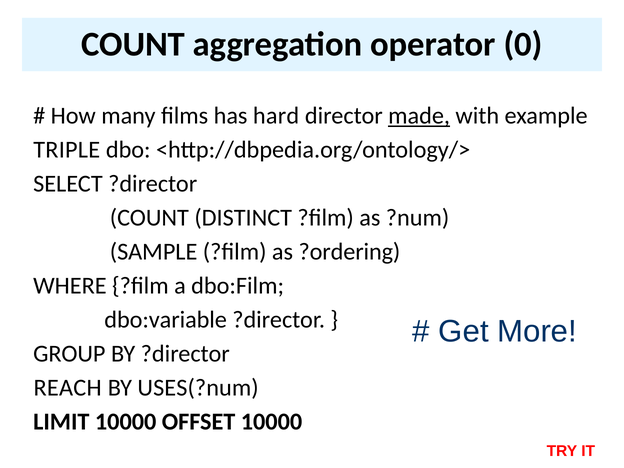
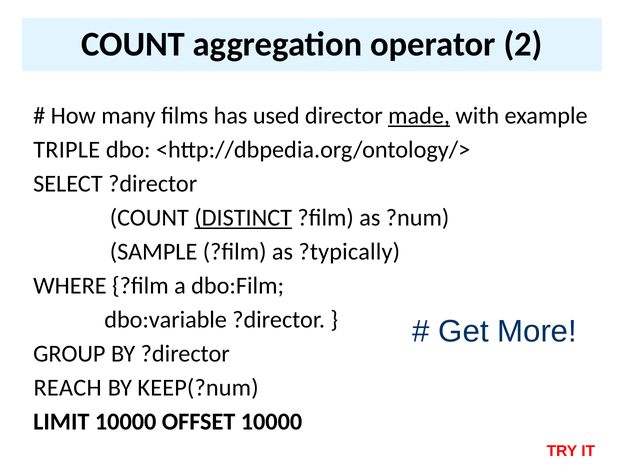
0: 0 -> 2 (523, 44)
hard: hard -> used (276, 116)
DISTINCT underline: none -> present (243, 218)
?ordering: ?ordering -> ?typically (349, 252)
USES(?num: USES(?num -> KEEP(?num (198, 388)
